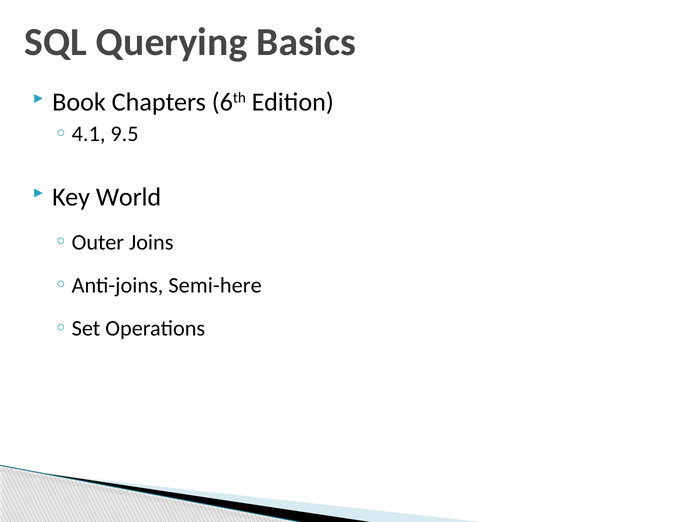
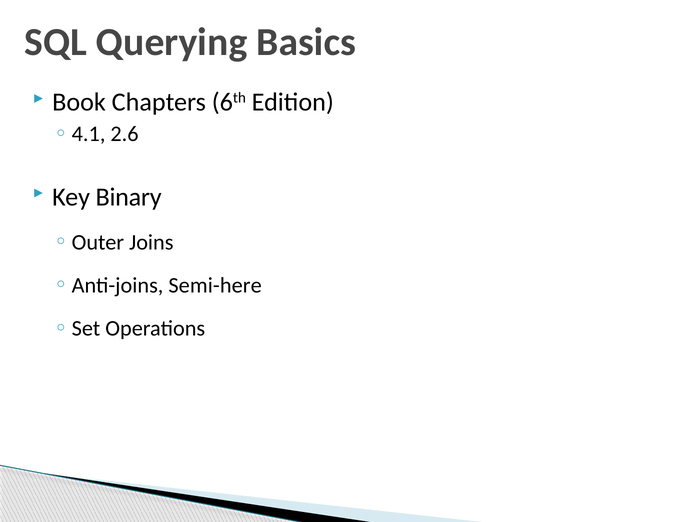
9.5: 9.5 -> 2.6 (124, 134)
World: World -> Binary (129, 197)
